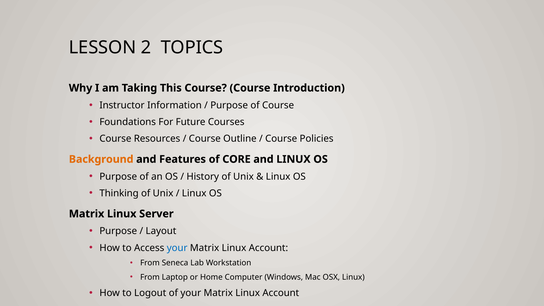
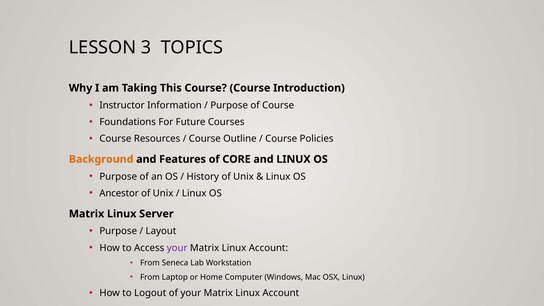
2: 2 -> 3 (146, 48)
Thinking: Thinking -> Ancestor (119, 193)
your colour: blue -> purple (177, 248)
